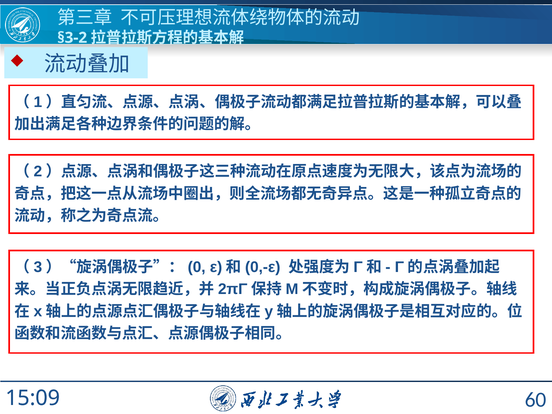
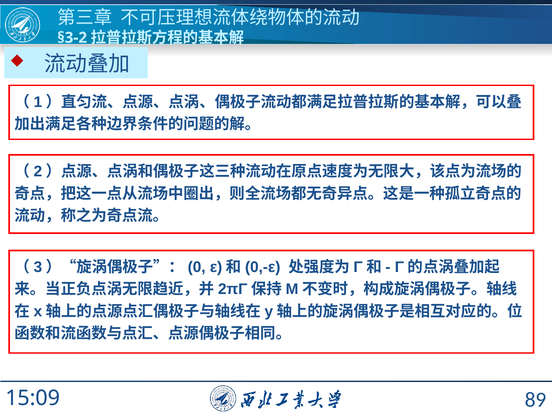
60: 60 -> 89 (536, 400)
